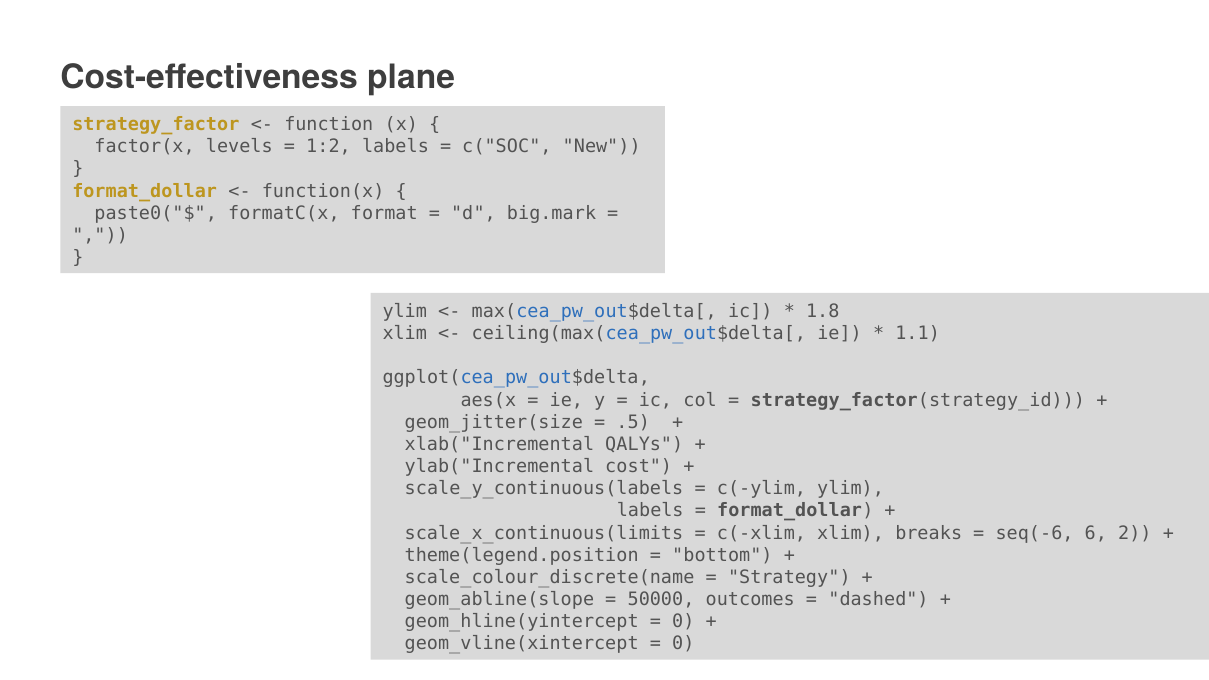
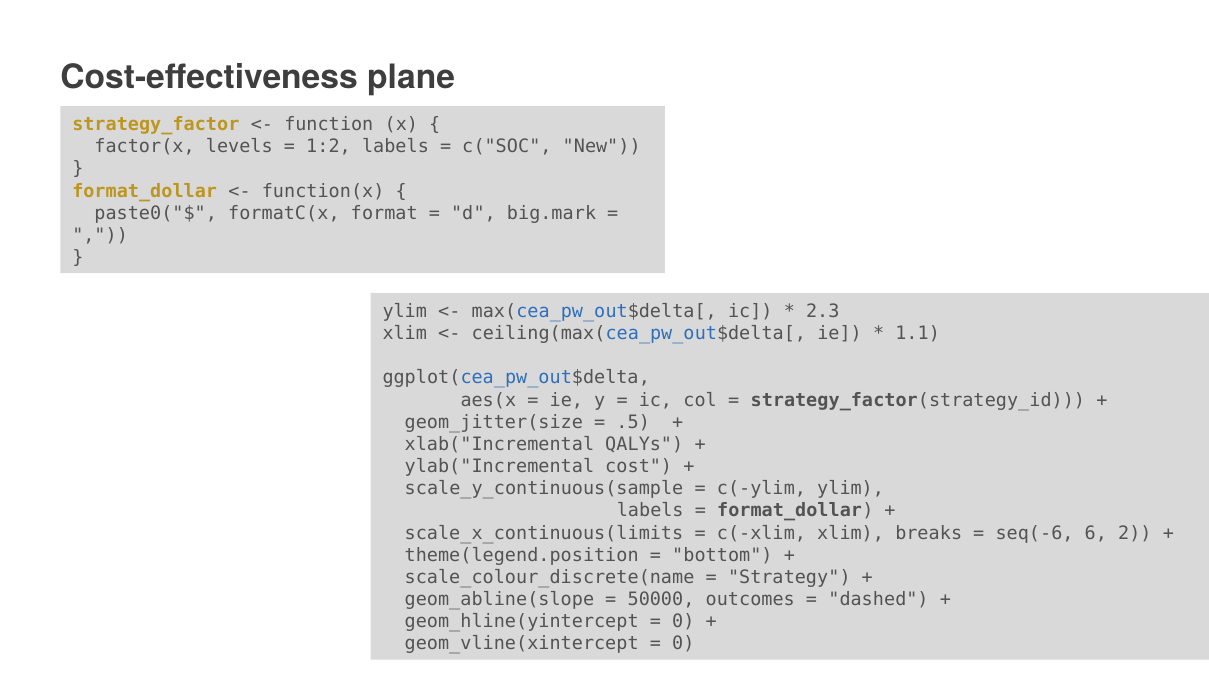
1.8: 1.8 -> 2.3 (823, 311)
scale_y_continuous(labels: scale_y_continuous(labels -> scale_y_continuous(sample (544, 489)
